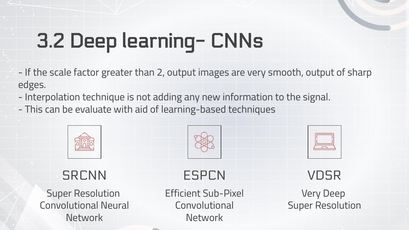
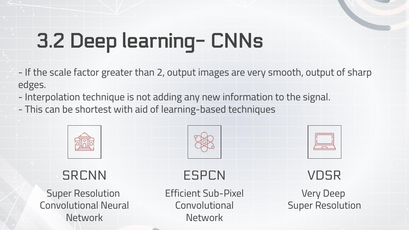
evaluate: evaluate -> shortest (93, 109)
